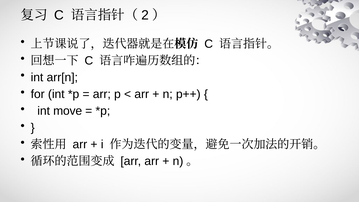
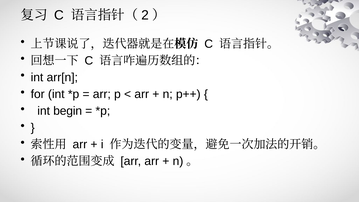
move: move -> begin (68, 111)
